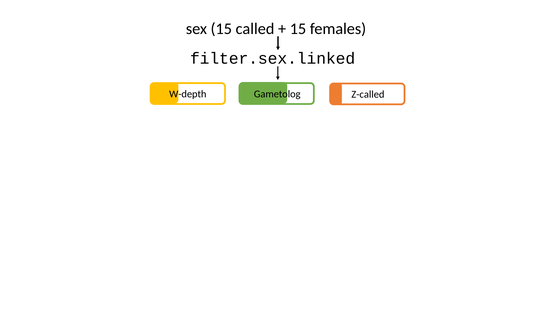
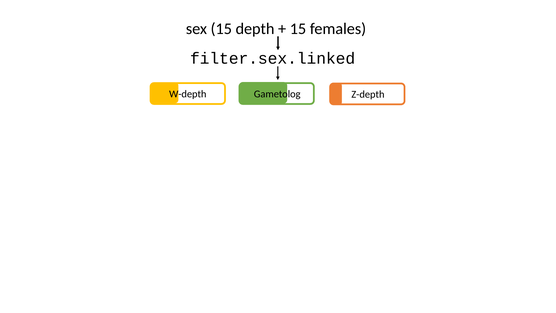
called: called -> depth (255, 29)
Z-called: Z-called -> Z-depth (368, 94)
